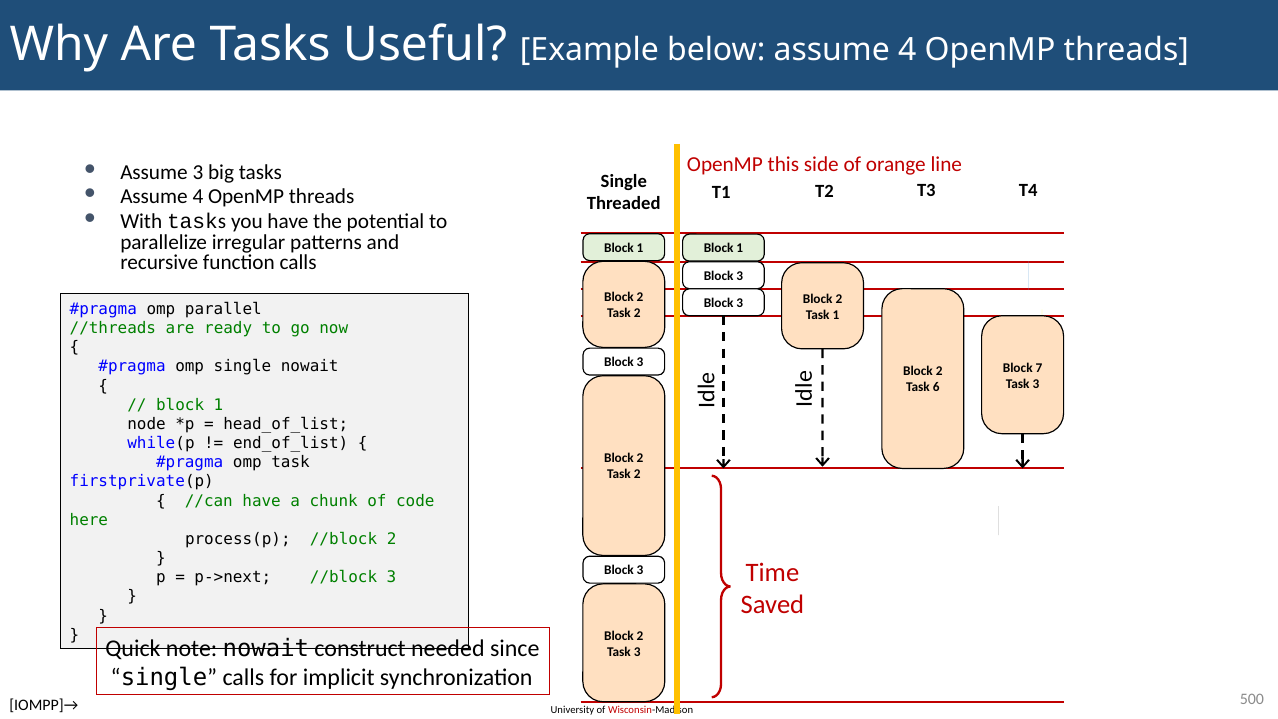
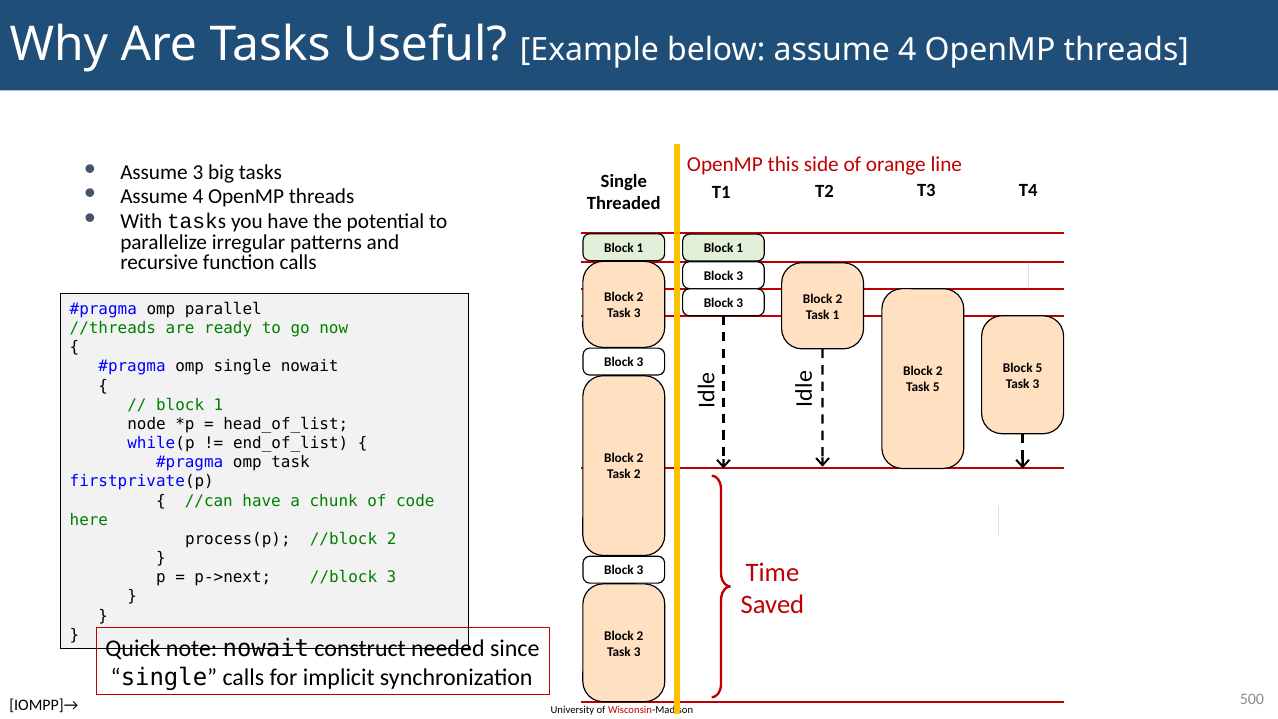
2: 2 -> 3 (637, 313)
Block 7: 7 -> 5 (1039, 368)
Task 6: 6 -> 5 (936, 387)
